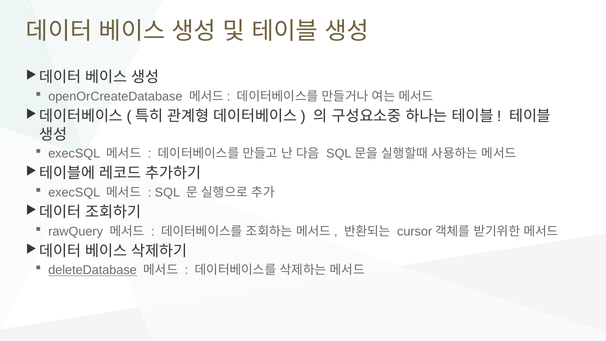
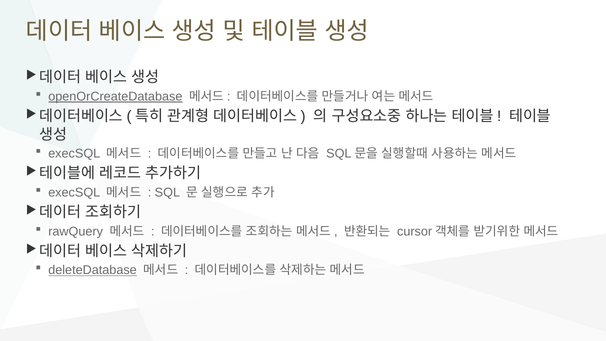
openOrCreateDatabase underline: none -> present (115, 96)
